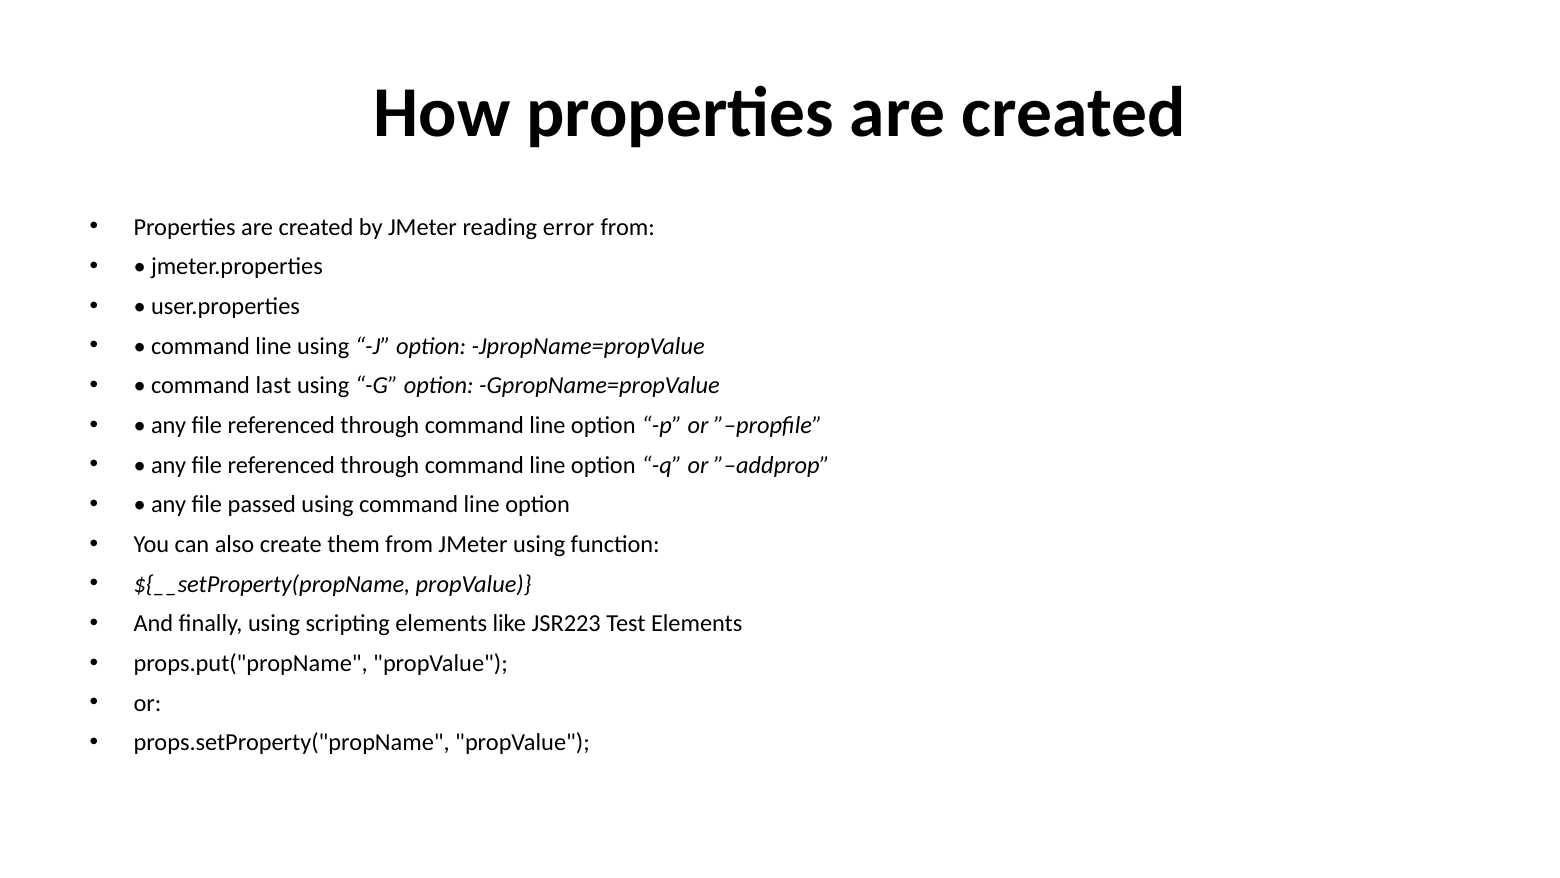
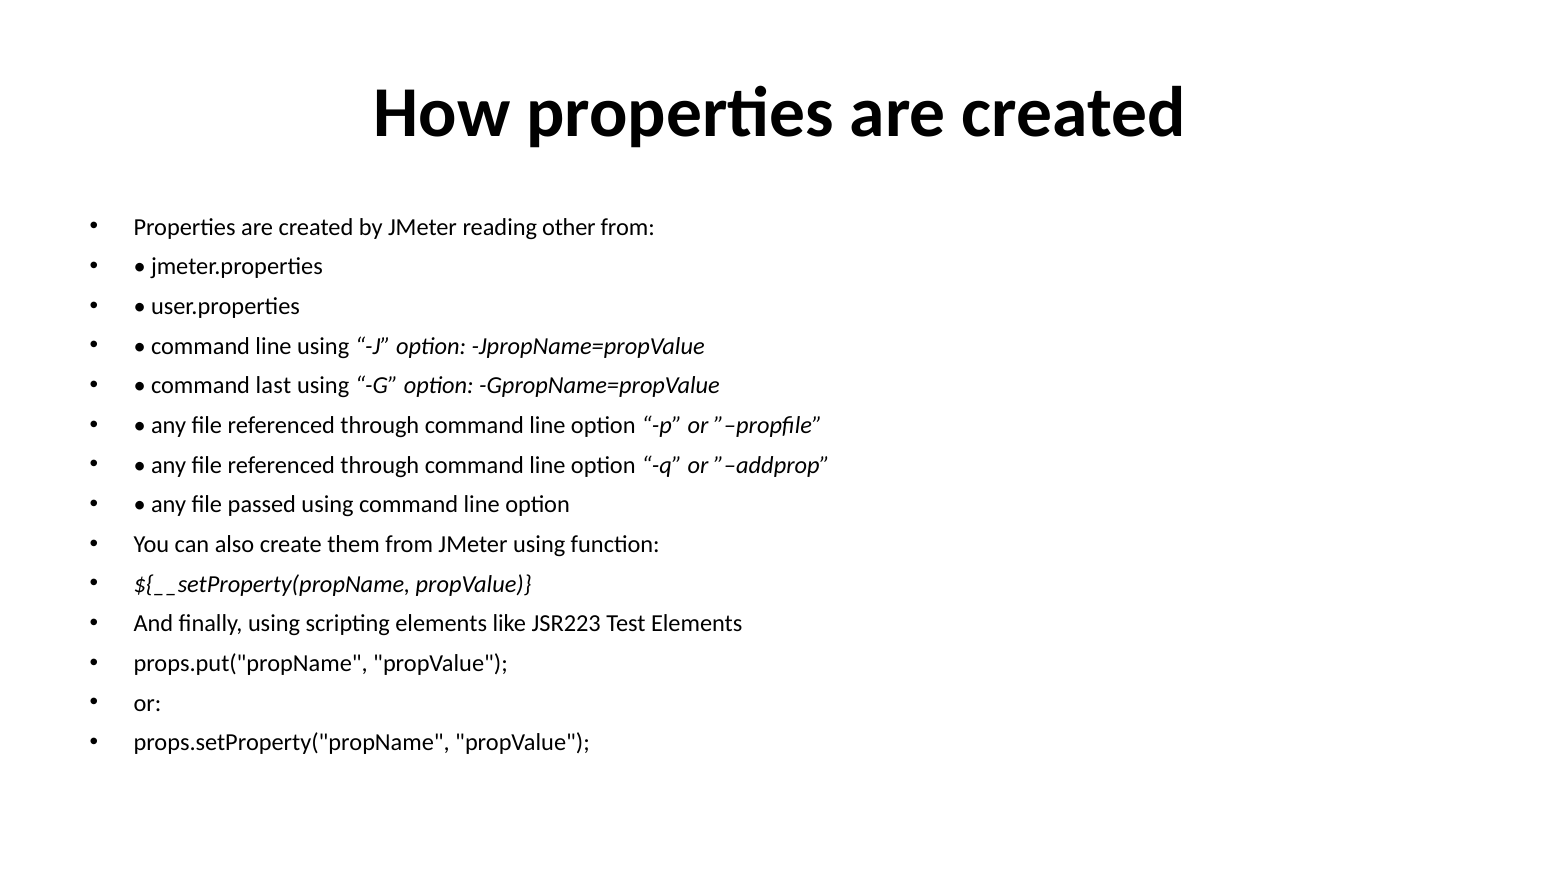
error: error -> other (569, 227)
